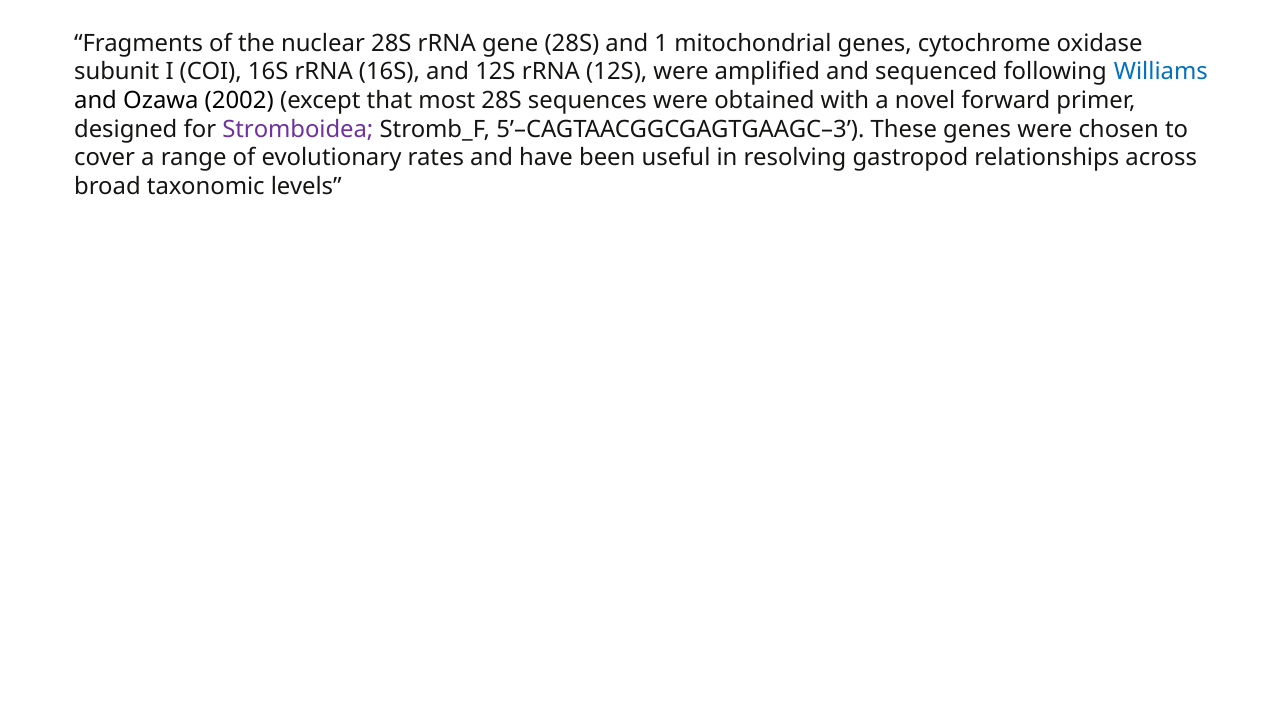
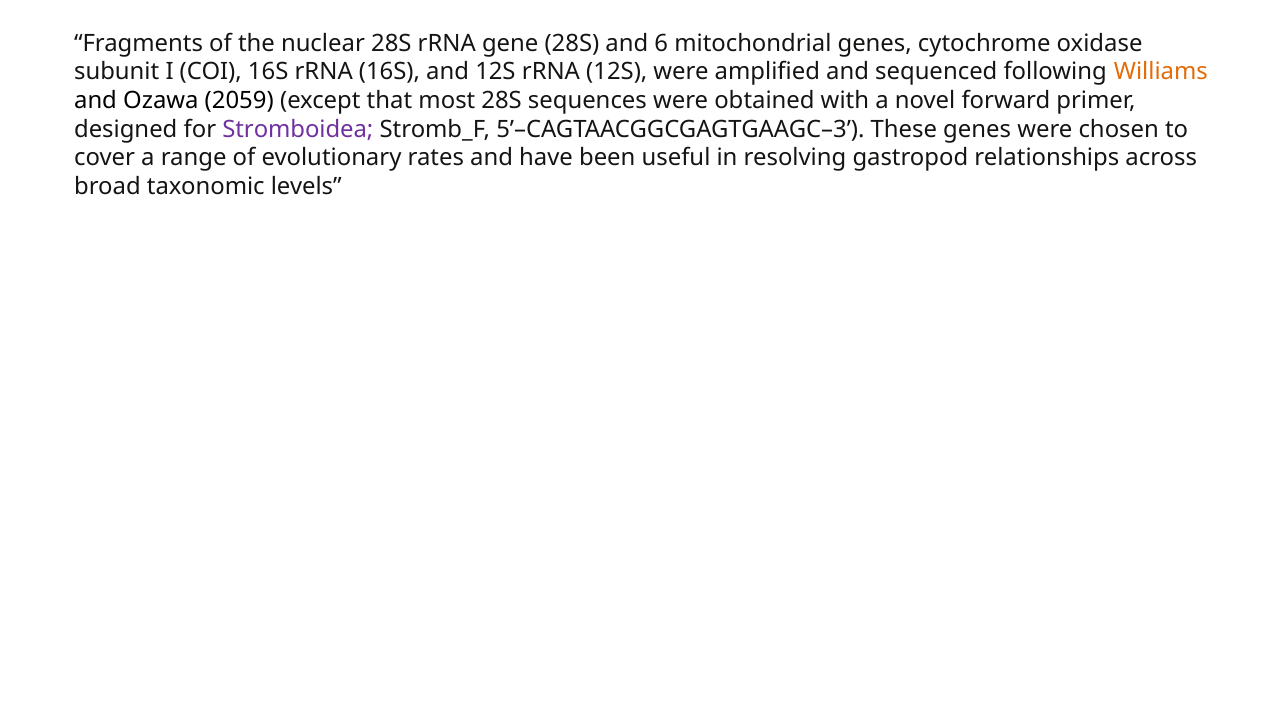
1: 1 -> 6 (661, 43)
Williams colour: blue -> orange (1161, 72)
2002: 2002 -> 2059 (239, 100)
